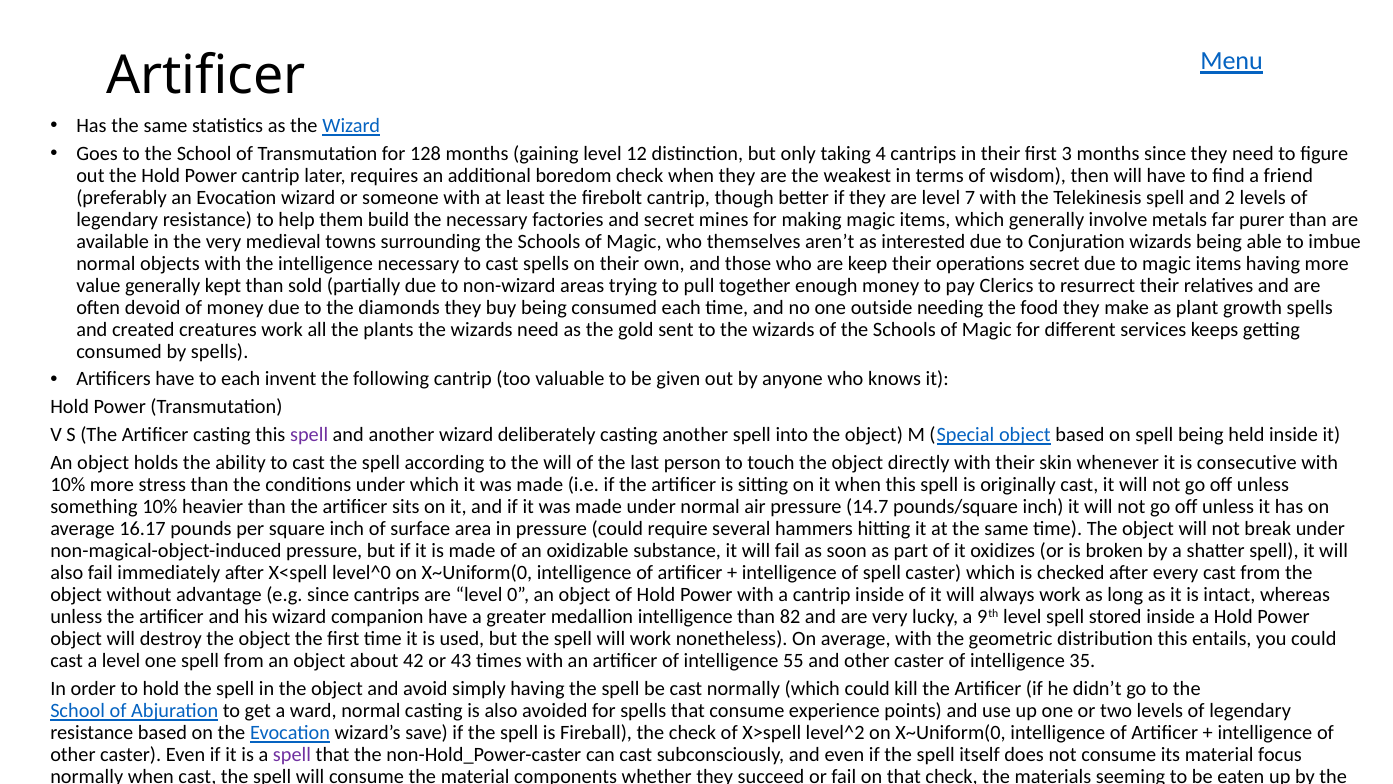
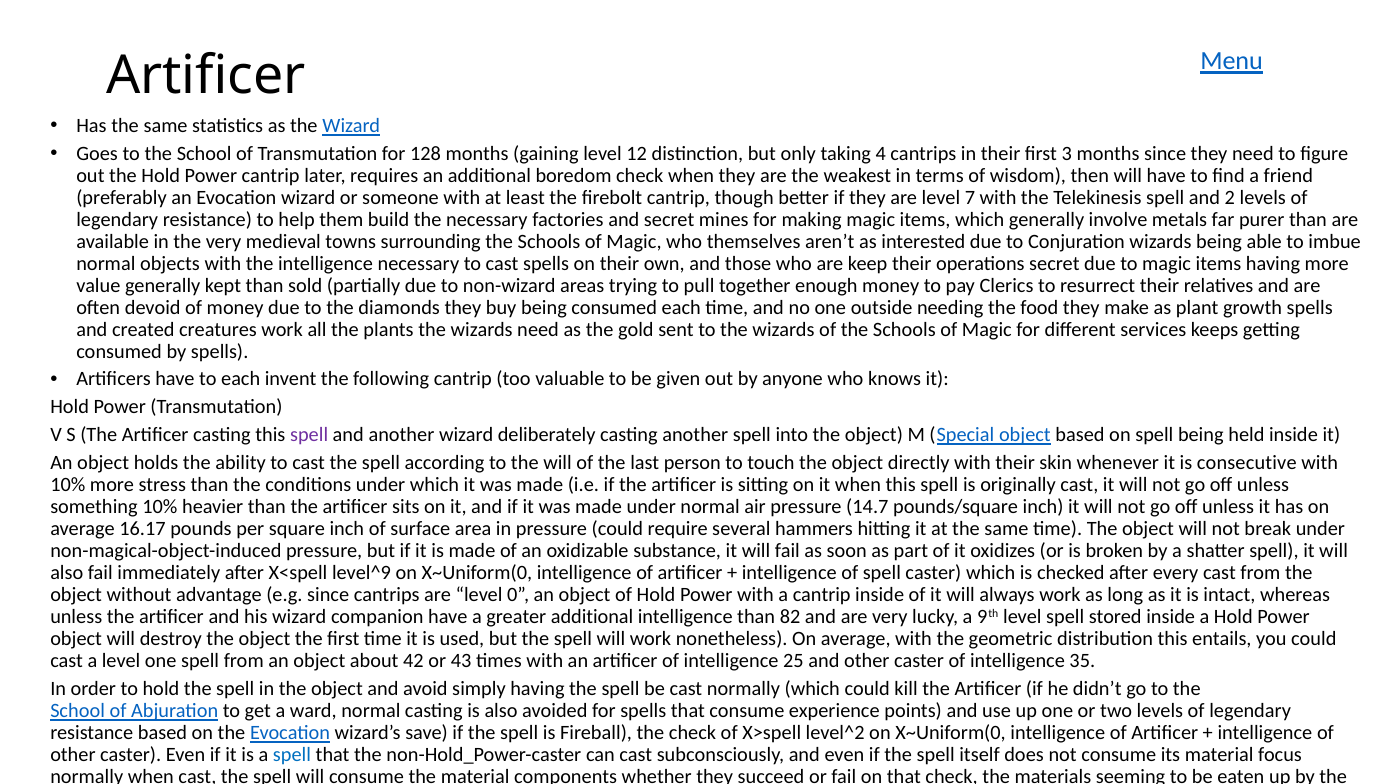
level^0: level^0 -> level^9 (361, 572)
greater medallion: medallion -> additional (592, 616)
55: 55 -> 25 (793, 660)
spell colour: purple -> blue (292, 755)
